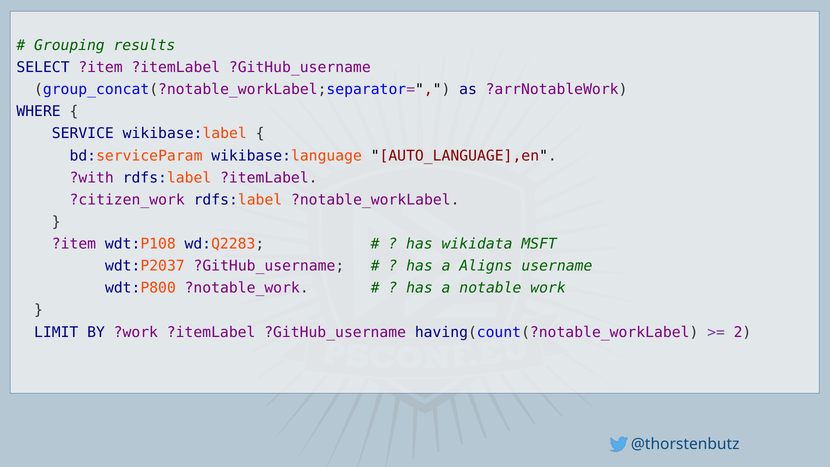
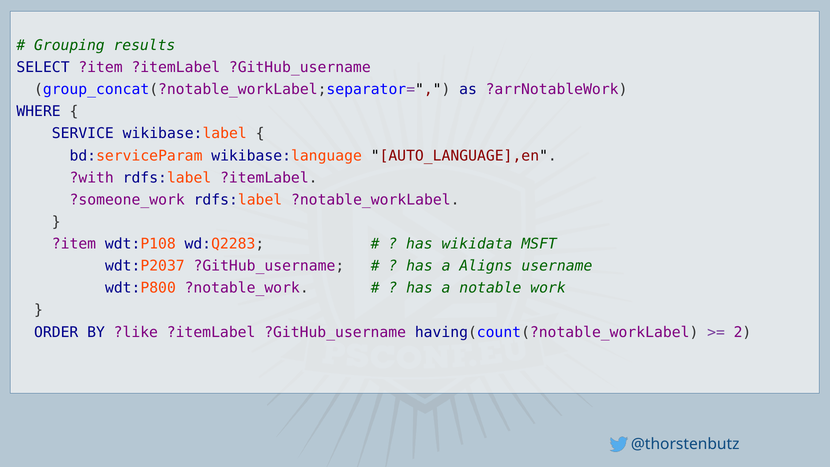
?citizen_work: ?citizen_work -> ?someone_work (127, 200)
LIMIT: LIMIT -> ORDER (56, 332)
?work: ?work -> ?like (136, 332)
